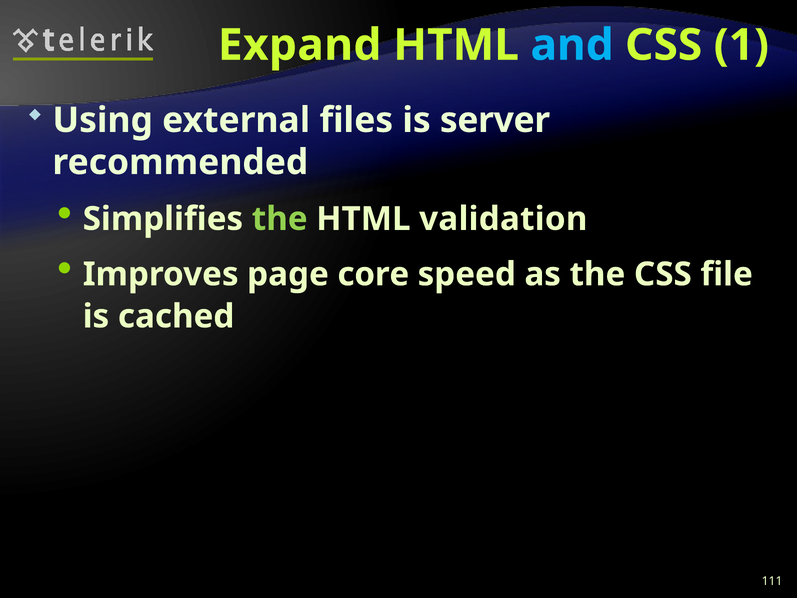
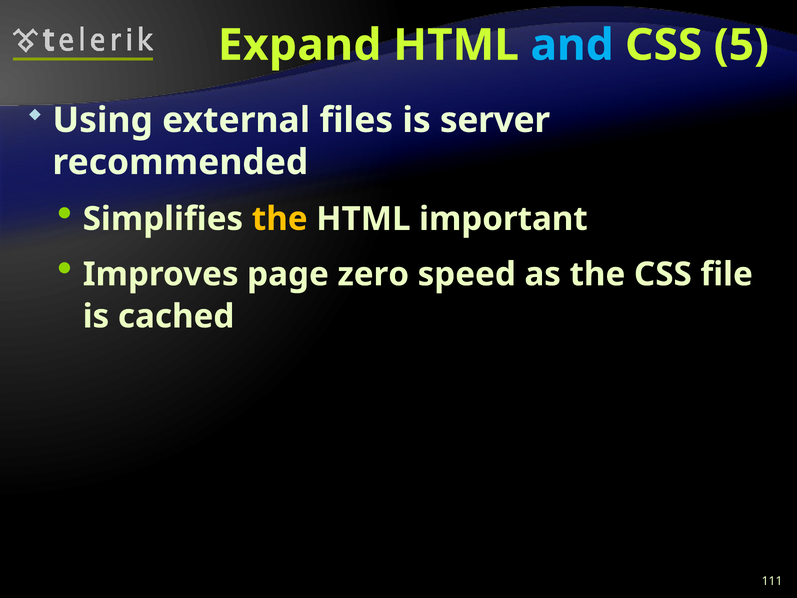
1: 1 -> 5 (741, 45)
the colour: light green -> yellow (280, 219)
validation: validation -> important (503, 219)
core: core -> zero (373, 274)
